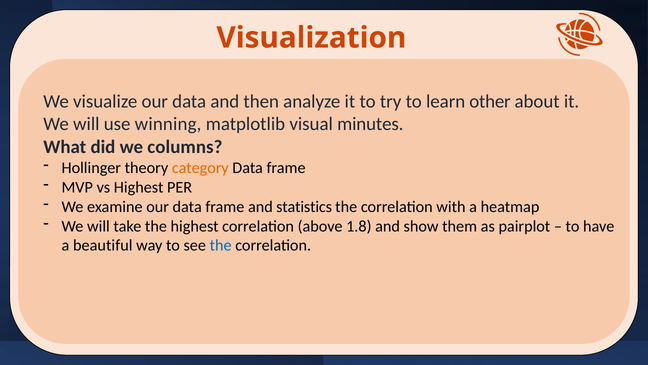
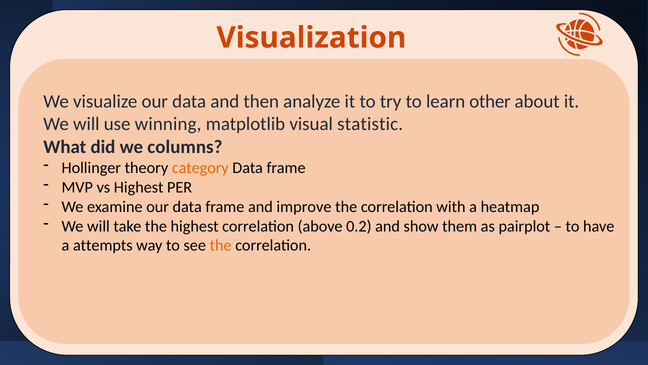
minutes: minutes -> statistic (370, 124)
statistics: statistics -> improve (304, 206)
1.8: 1.8 -> 0.2 (359, 226)
beautiful: beautiful -> attempts (103, 245)
the colour: blue -> orange (221, 245)
